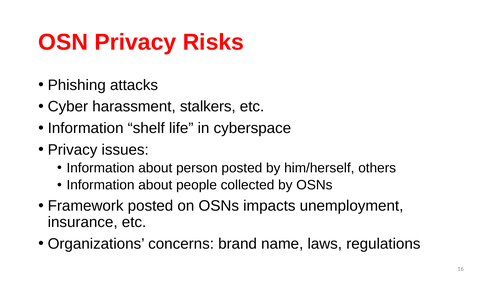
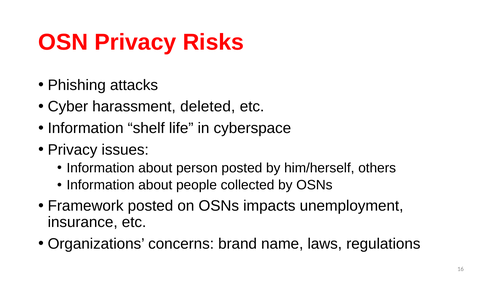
stalkers: stalkers -> deleted (208, 107)
